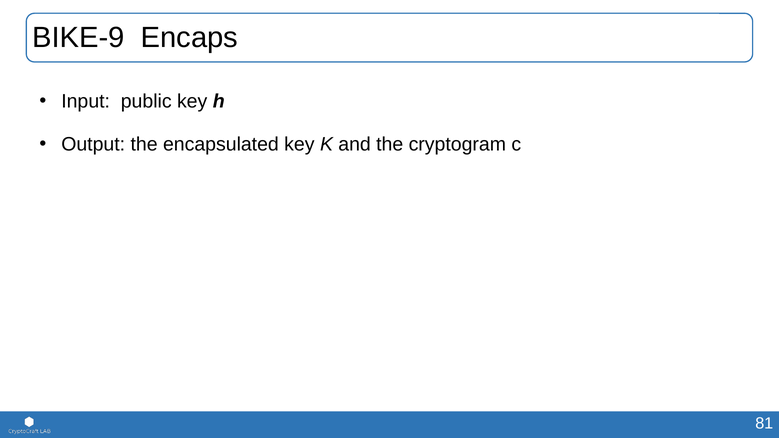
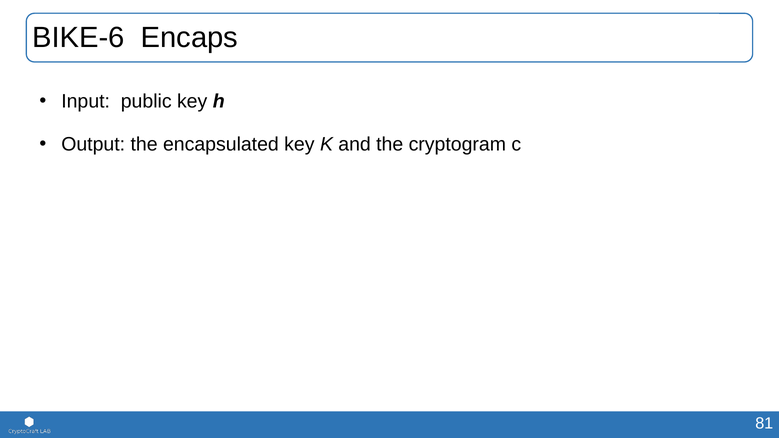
BIKE-9: BIKE-9 -> BIKE-6 (78, 37)
